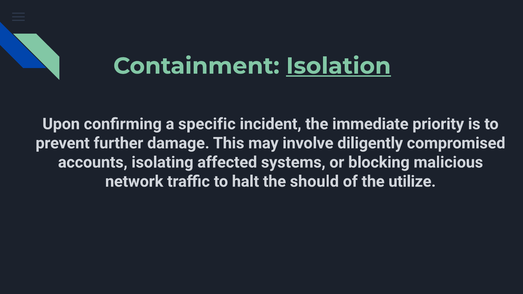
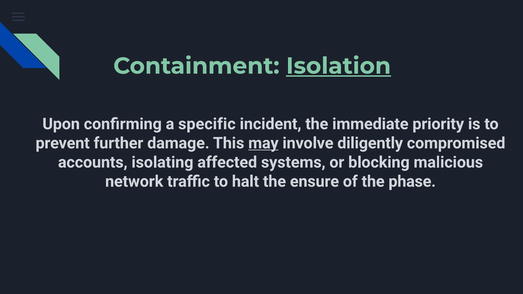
may underline: none -> present (263, 143)
should: should -> ensure (314, 182)
utilize: utilize -> phase (412, 182)
